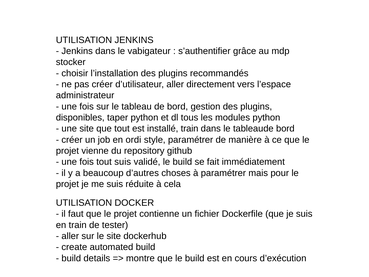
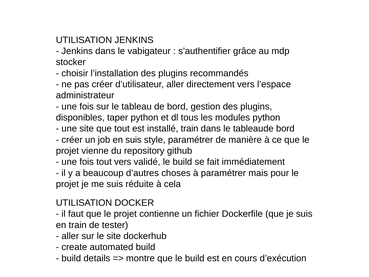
en ordi: ordi -> suis (133, 140)
tout suis: suis -> vers (123, 162)
